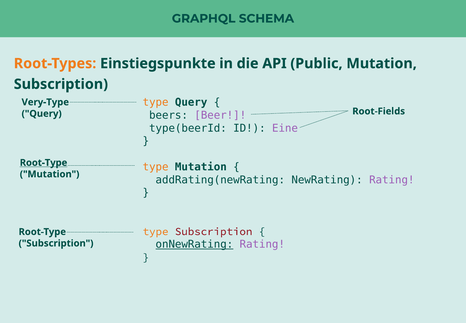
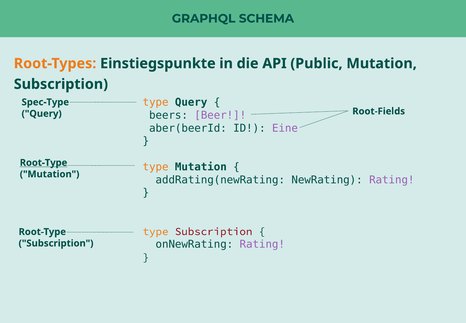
Very-Type: Very-Type -> Spec-Type (45, 102)
type(beerId: type(beerId -> aber(beerId (188, 128)
onNewRating underline: present -> none (194, 244)
